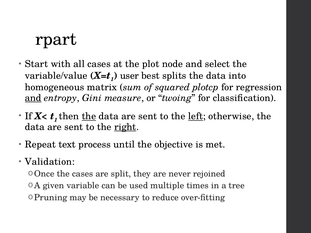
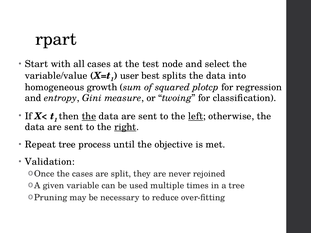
plot: plot -> test (151, 64)
matrix: matrix -> growth (102, 87)
and underline: present -> none (33, 98)
Repeat text: text -> tree (67, 145)
